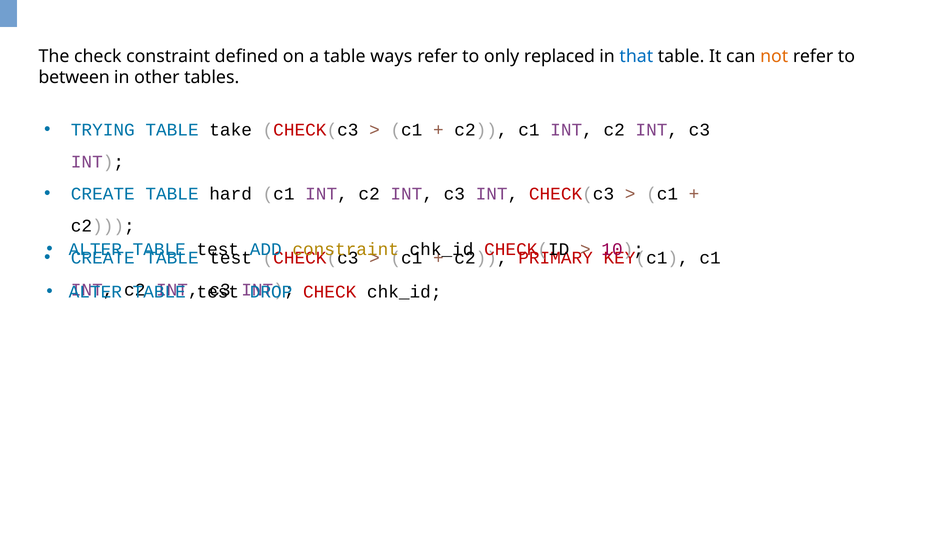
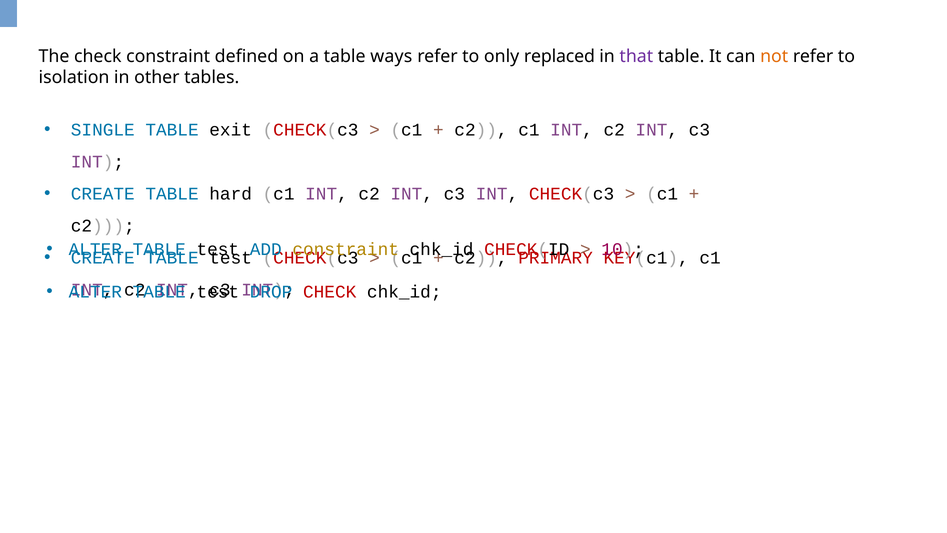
that colour: blue -> purple (636, 56)
between: between -> isolation (74, 78)
TRYING: TRYING -> SINGLE (103, 130)
take: take -> exit (231, 130)
